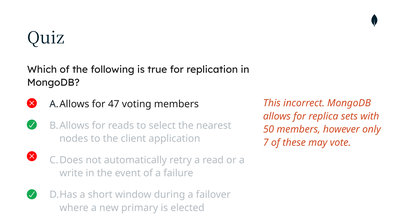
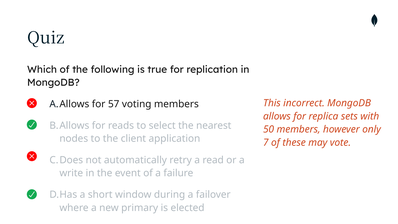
47: 47 -> 57 (114, 104)
